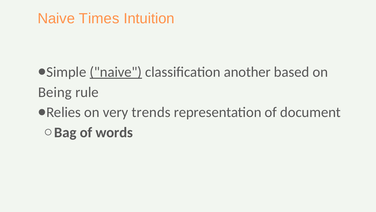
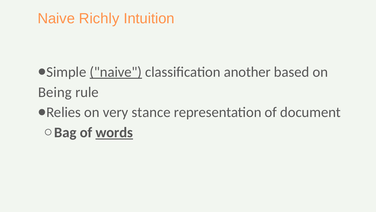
Times: Times -> Richly (99, 18)
trends: trends -> stance (151, 112)
words underline: none -> present (114, 132)
